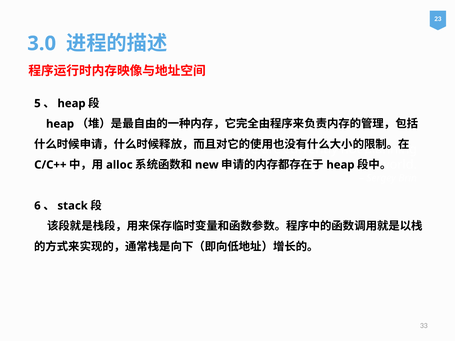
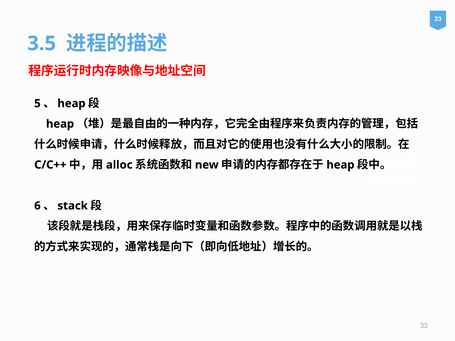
3.0: 3.0 -> 3.5 (42, 44)
